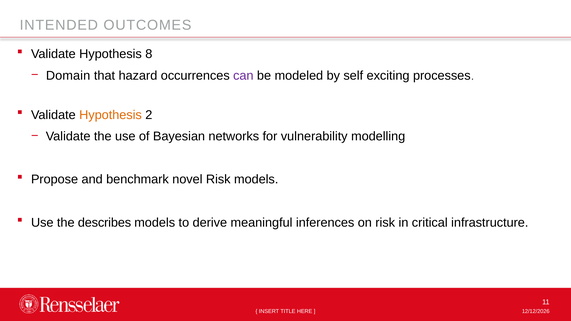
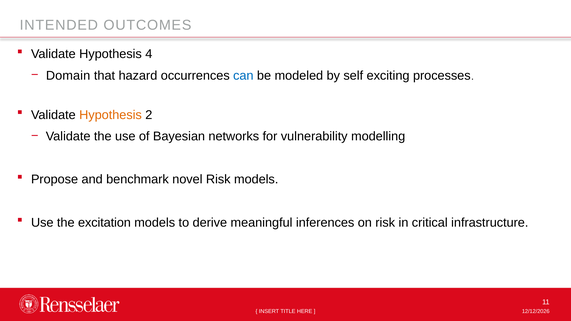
8: 8 -> 4 (149, 54)
can colour: purple -> blue (243, 76)
describes: describes -> excitation (104, 223)
